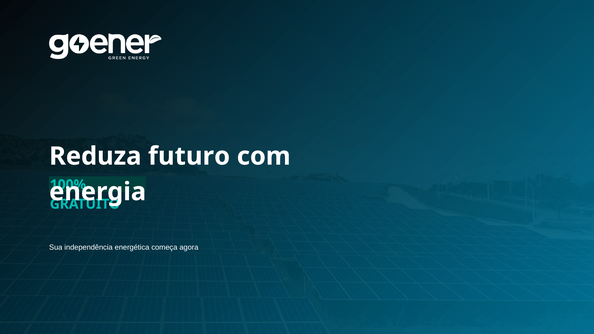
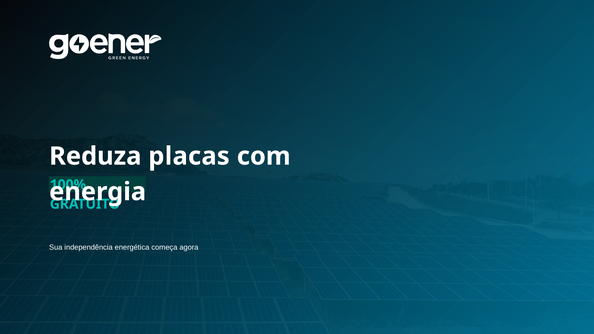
futuro: futuro -> placas (189, 156)
